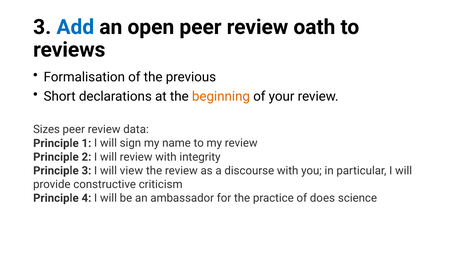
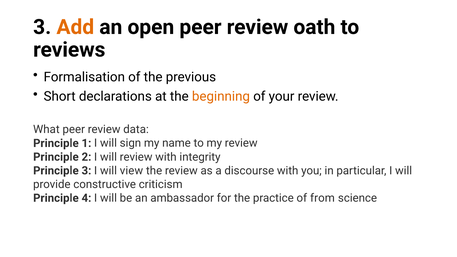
Add colour: blue -> orange (75, 27)
Sizes: Sizes -> What (46, 130)
does: does -> from (322, 198)
